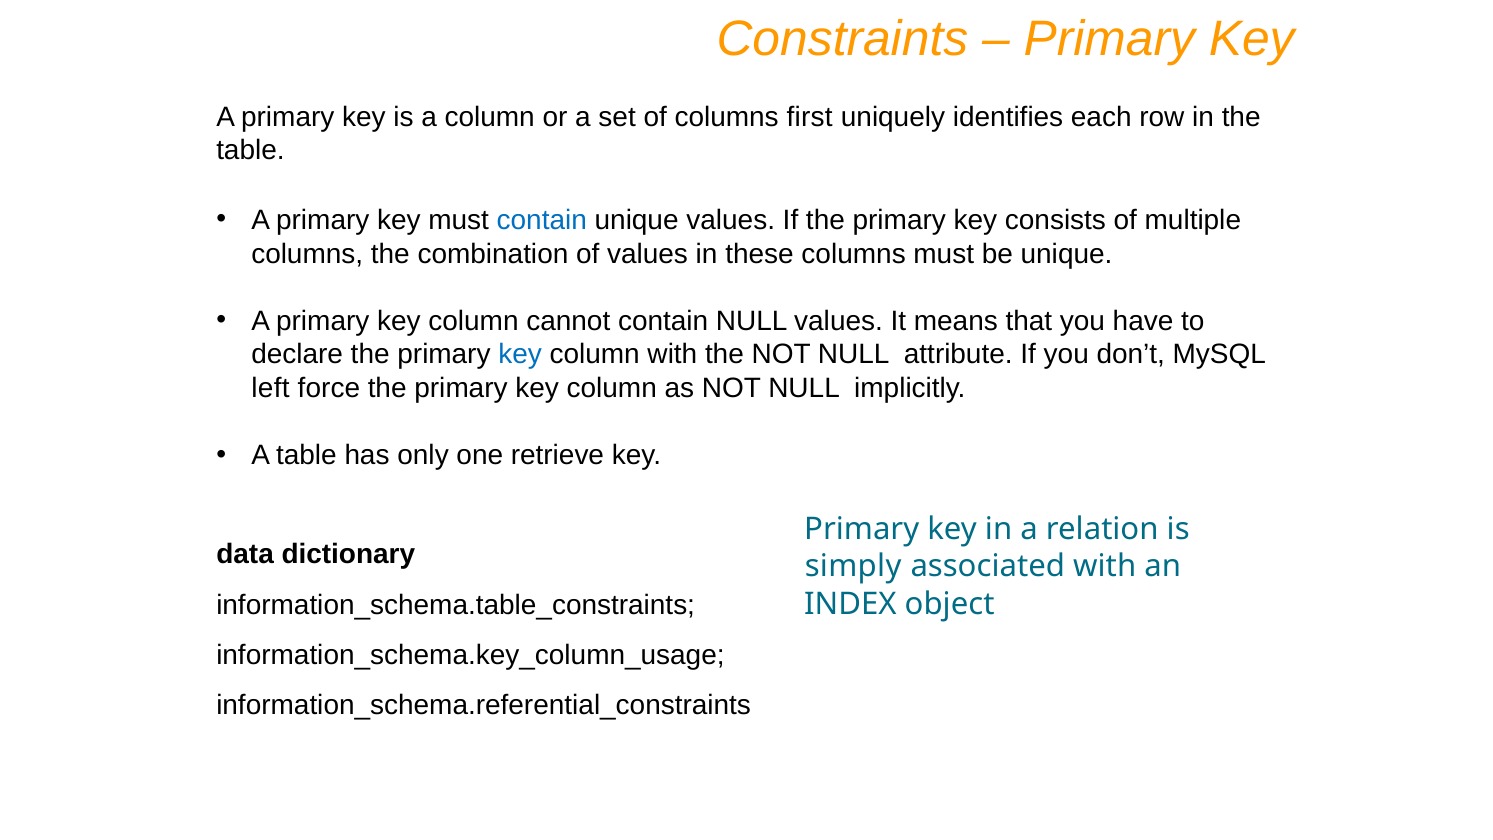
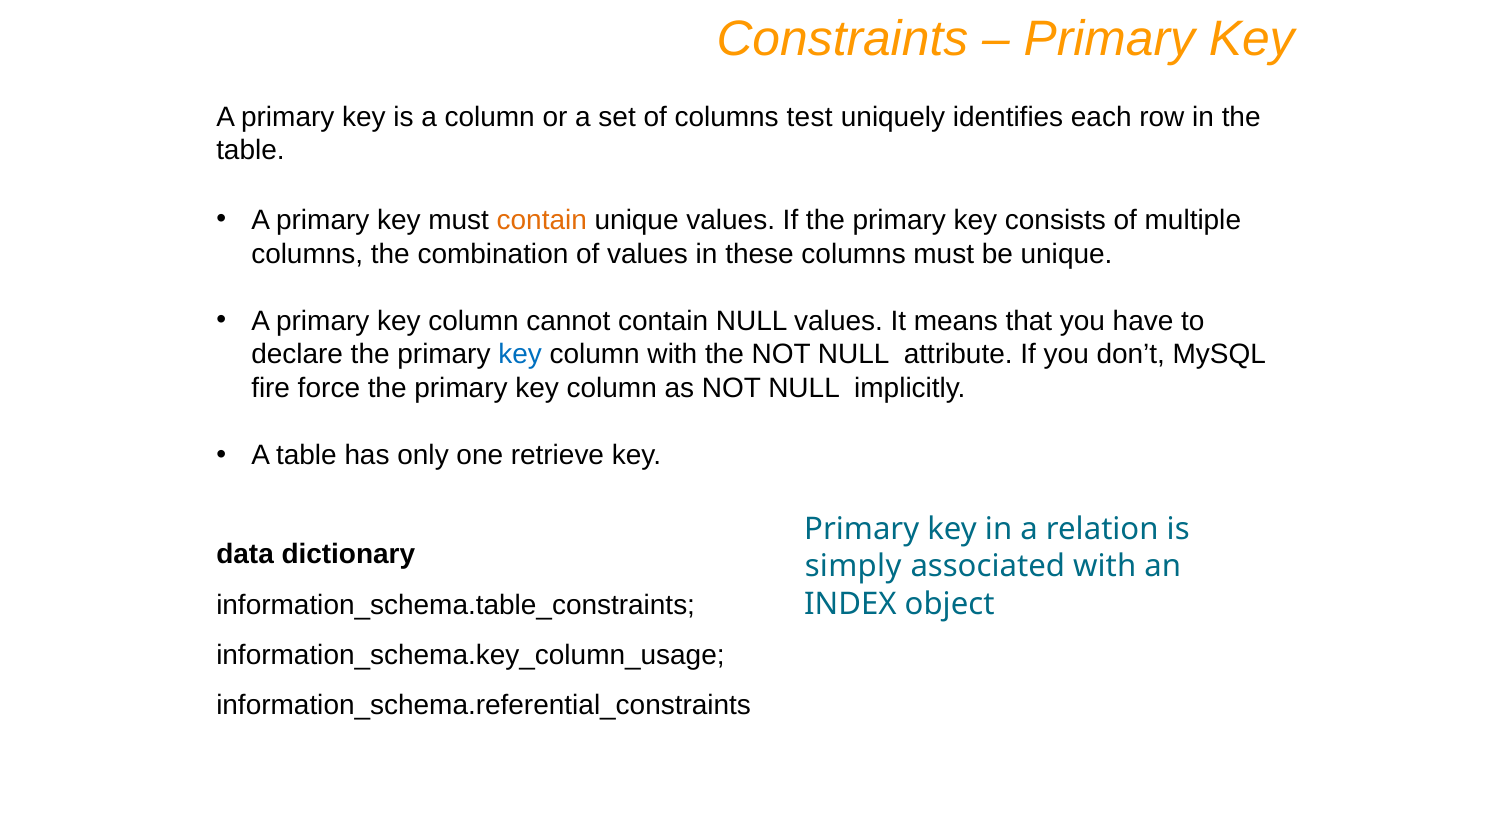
first: first -> test (810, 117)
contain colour: blue -> orange (542, 220)
left: left -> fire (271, 388)
